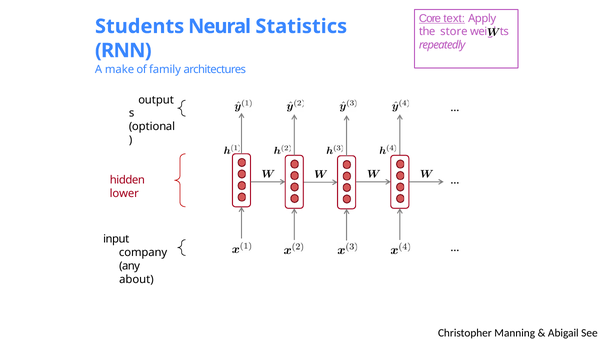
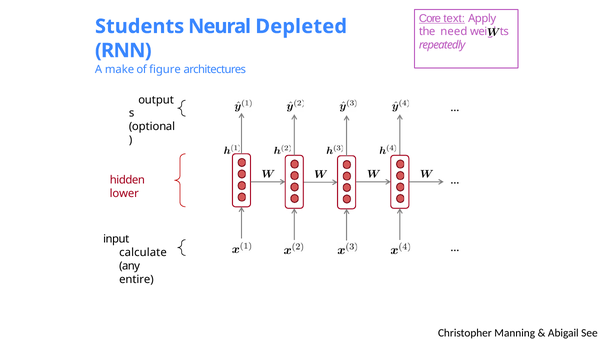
Statistics: Statistics -> Depleted (301, 26)
store: store -> need (454, 32)
family: family -> figure (165, 70)
company: company -> calculate (143, 253)
about: about -> entire (136, 279)
